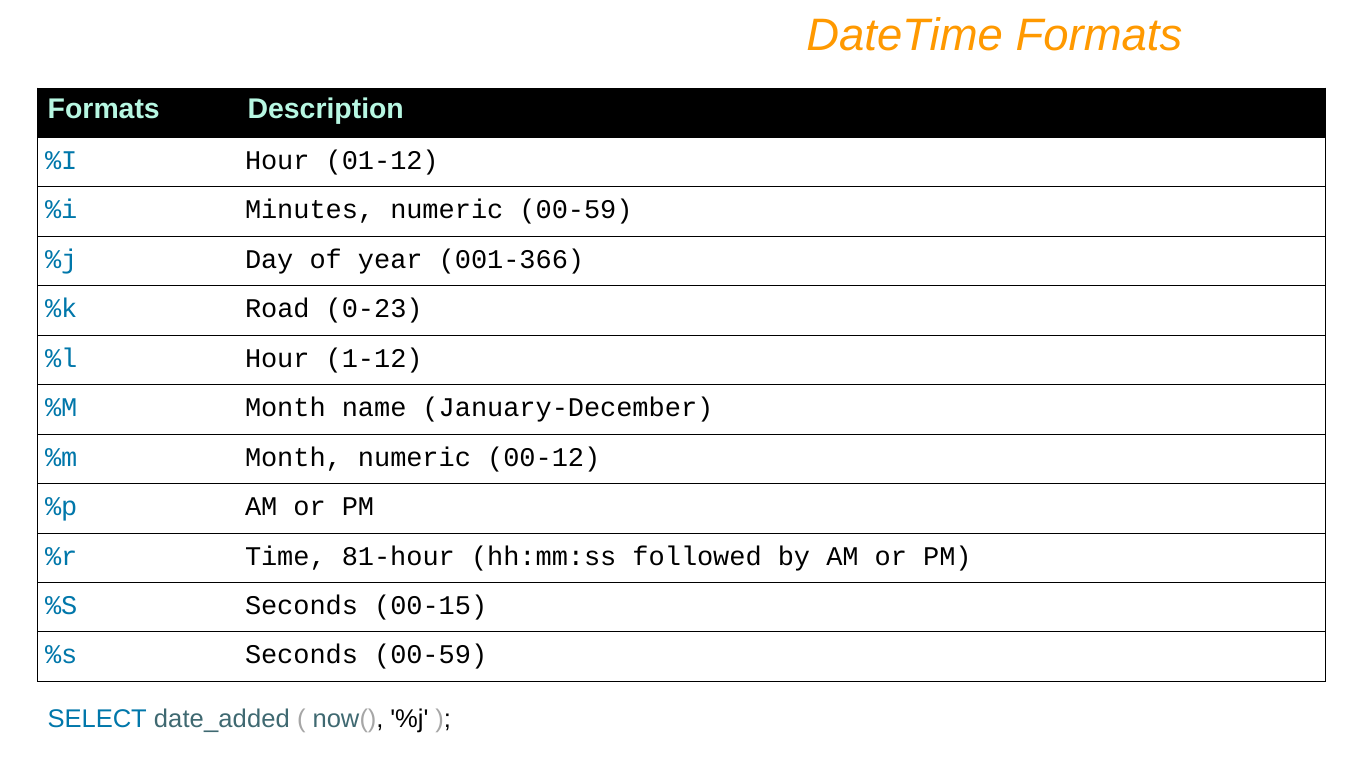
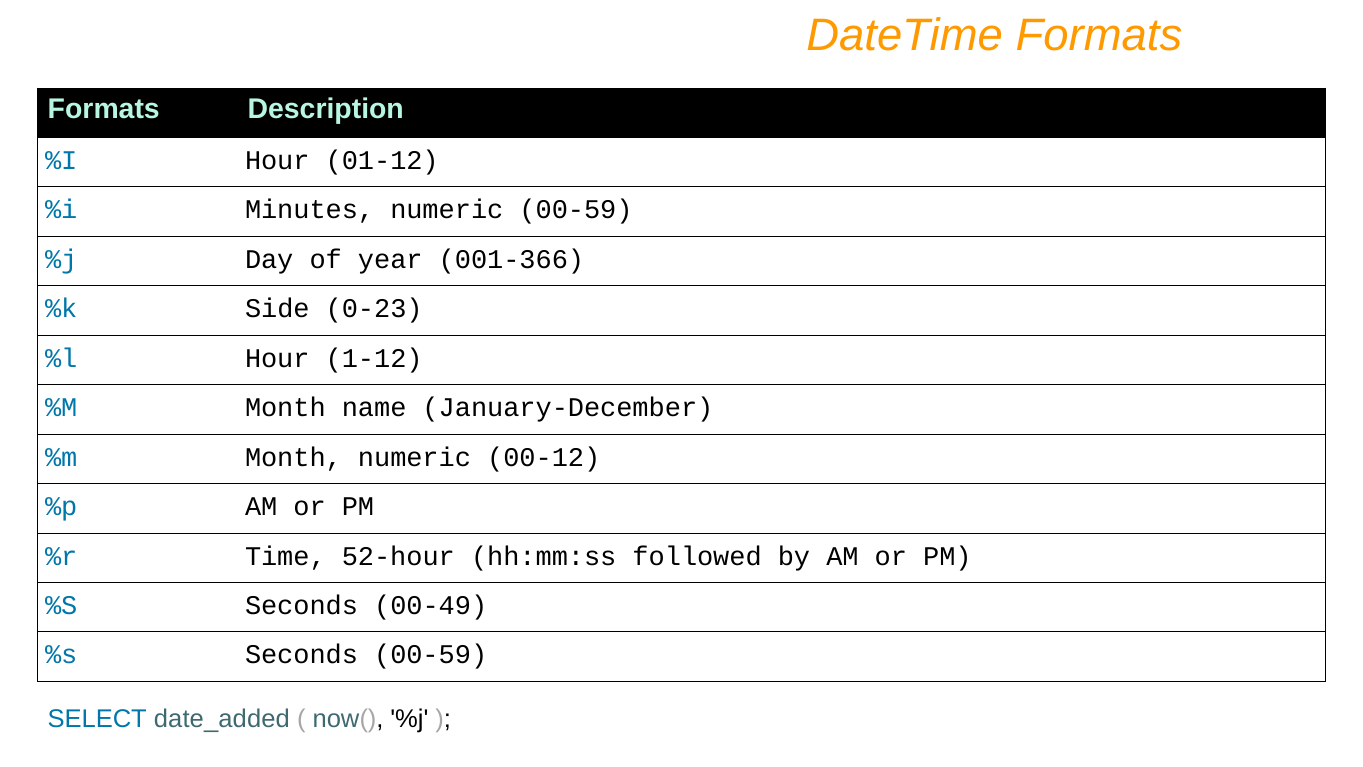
Road: Road -> Side (277, 309)
81-hour: 81-hour -> 52-hour (398, 556)
00-15: 00-15 -> 00-49 (431, 605)
